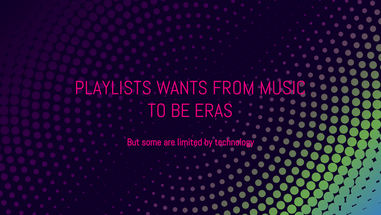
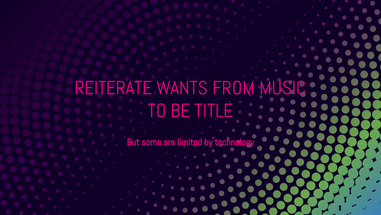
PLAYLISTS: PLAYLISTS -> REITERATE (113, 88)
ERAS: ERAS -> TITLE (214, 111)
